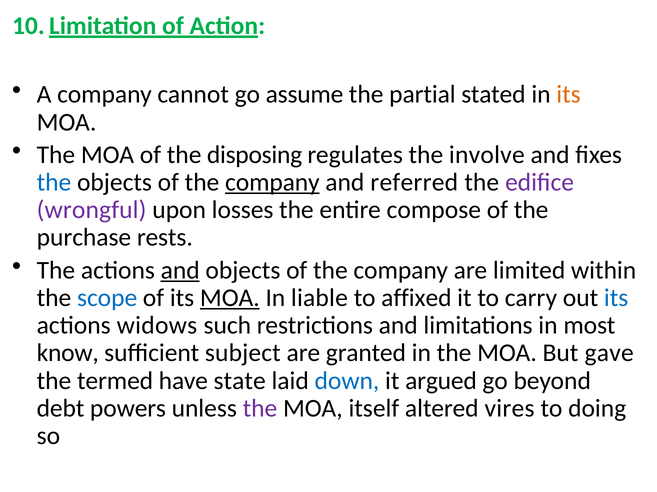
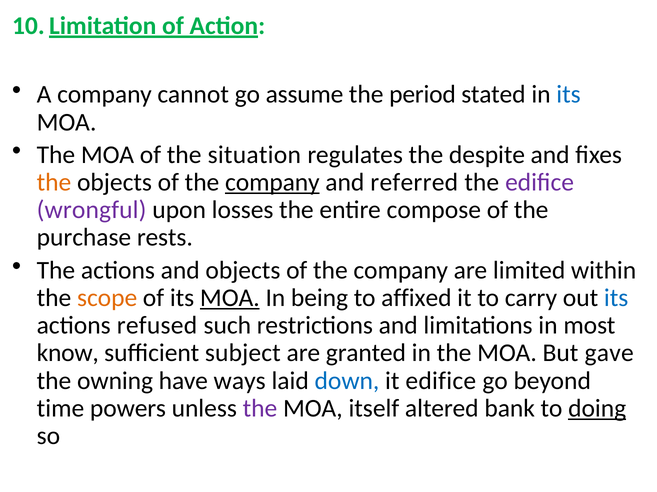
partial: partial -> period (423, 95)
its colour: orange -> blue (569, 95)
disposing: disposing -> situation (254, 155)
involve: involve -> despite (487, 155)
the colour: blue -> orange (54, 183)
and underline: present -> none (180, 271)
scope colour: blue -> orange (107, 298)
liable: liable -> being (320, 298)
widows: widows -> refused (157, 326)
termed: termed -> owning (115, 381)
state: state -> ways (240, 381)
it argued: argued -> edifice (441, 381)
debt: debt -> time (60, 409)
vires: vires -> bank (510, 409)
doing underline: none -> present (597, 409)
